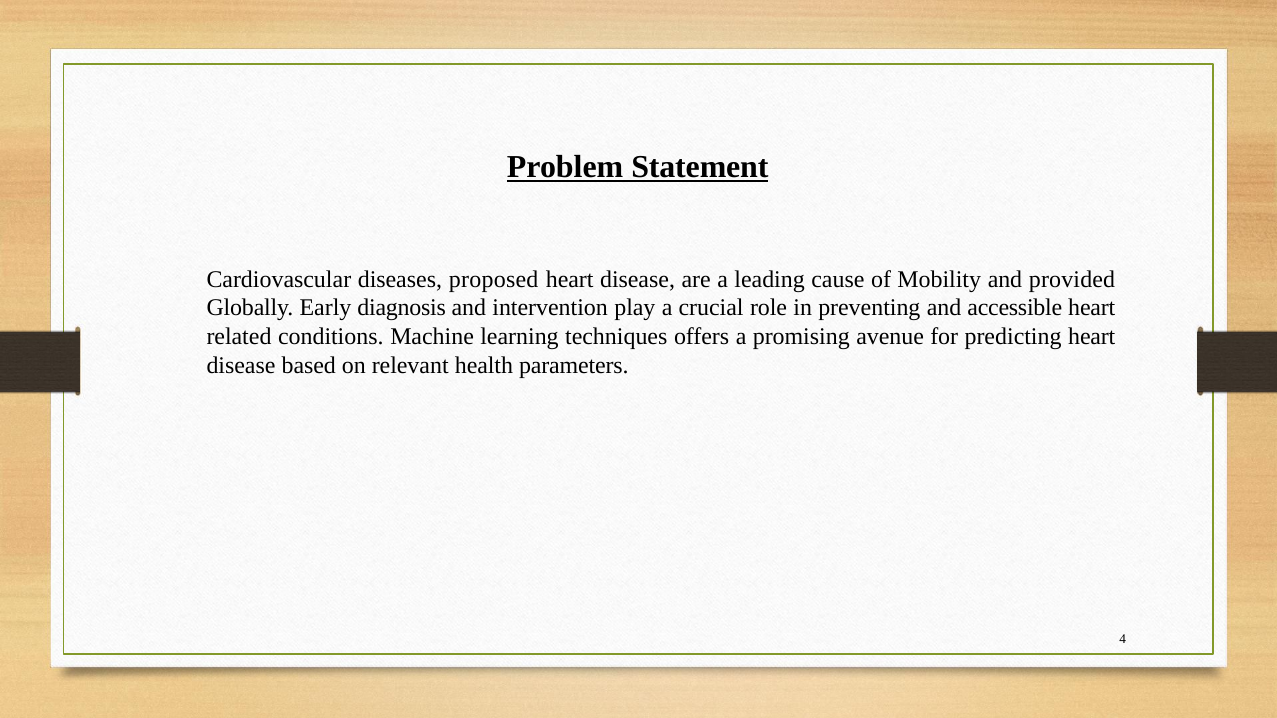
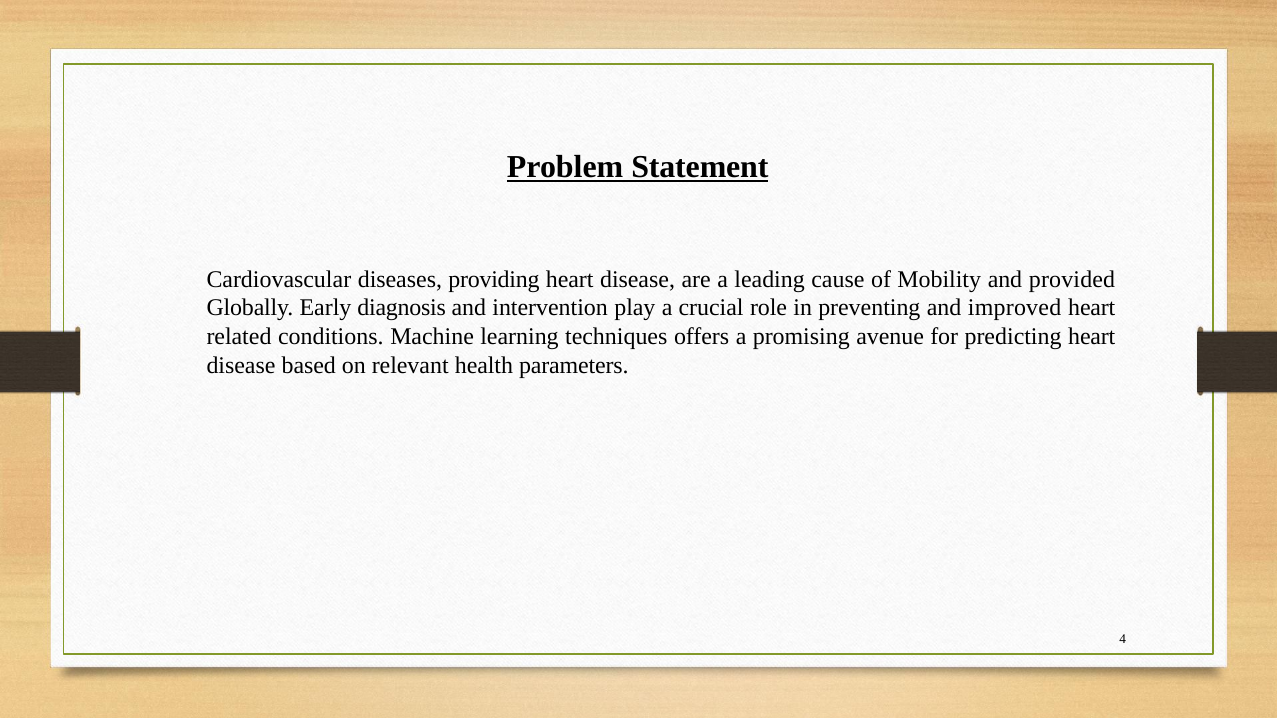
proposed: proposed -> providing (494, 279)
accessible: accessible -> improved (1015, 308)
